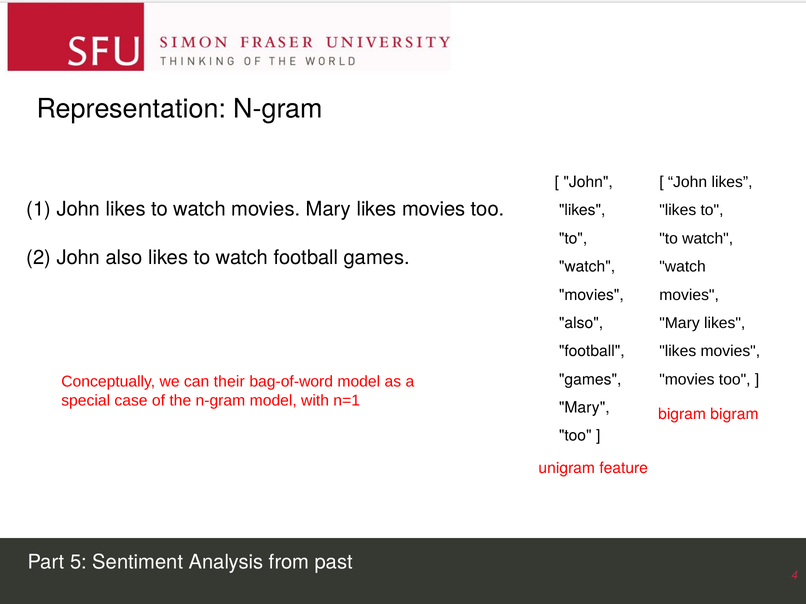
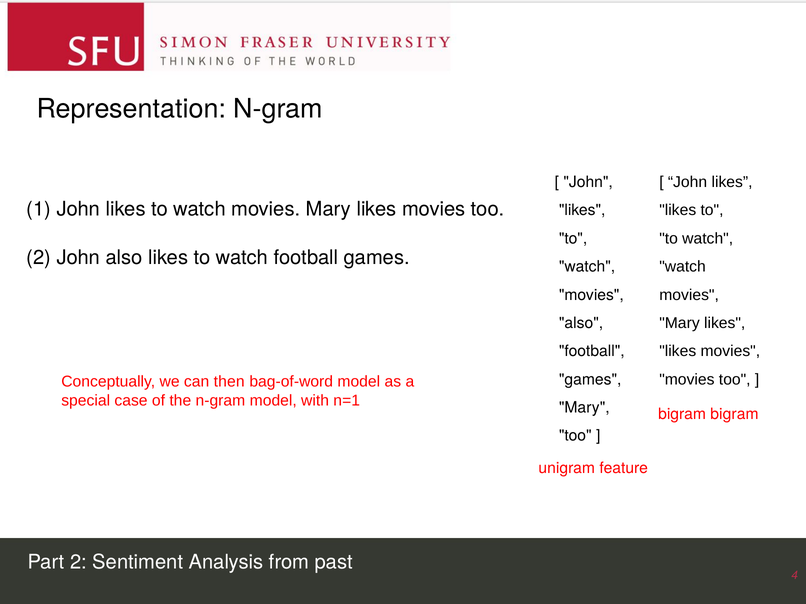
their: their -> then (229, 382)
Part 5: 5 -> 2 (79, 563)
